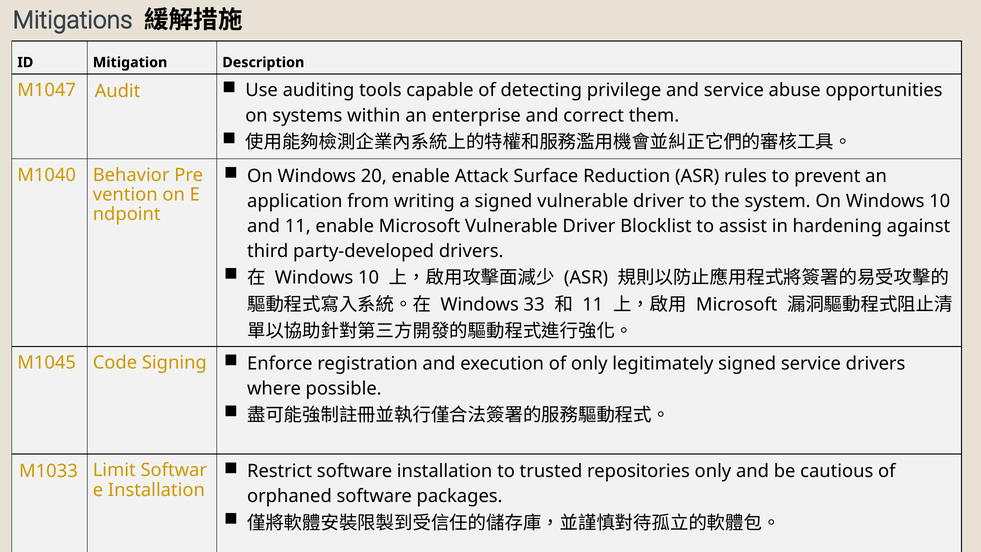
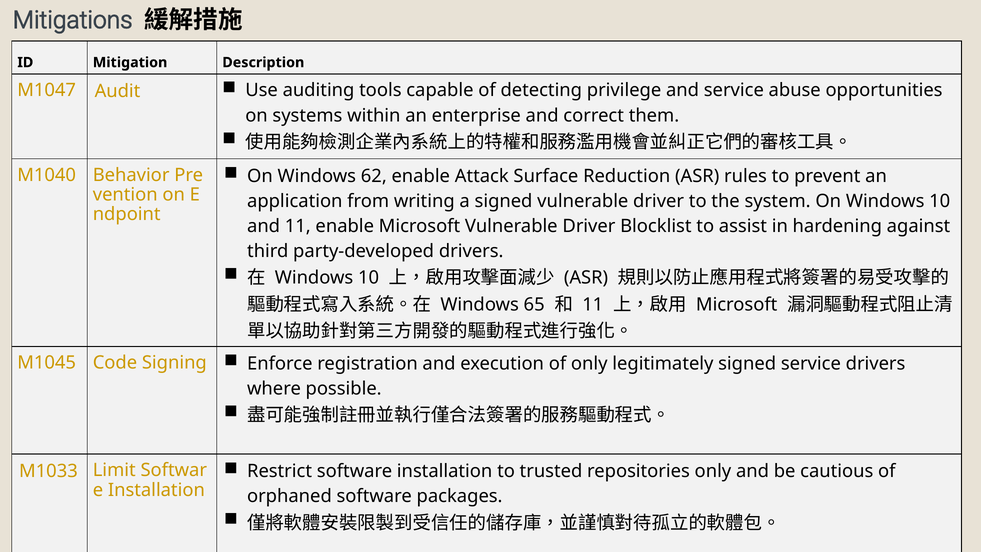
20: 20 -> 62 (374, 176)
33: 33 -> 65 (534, 304)
